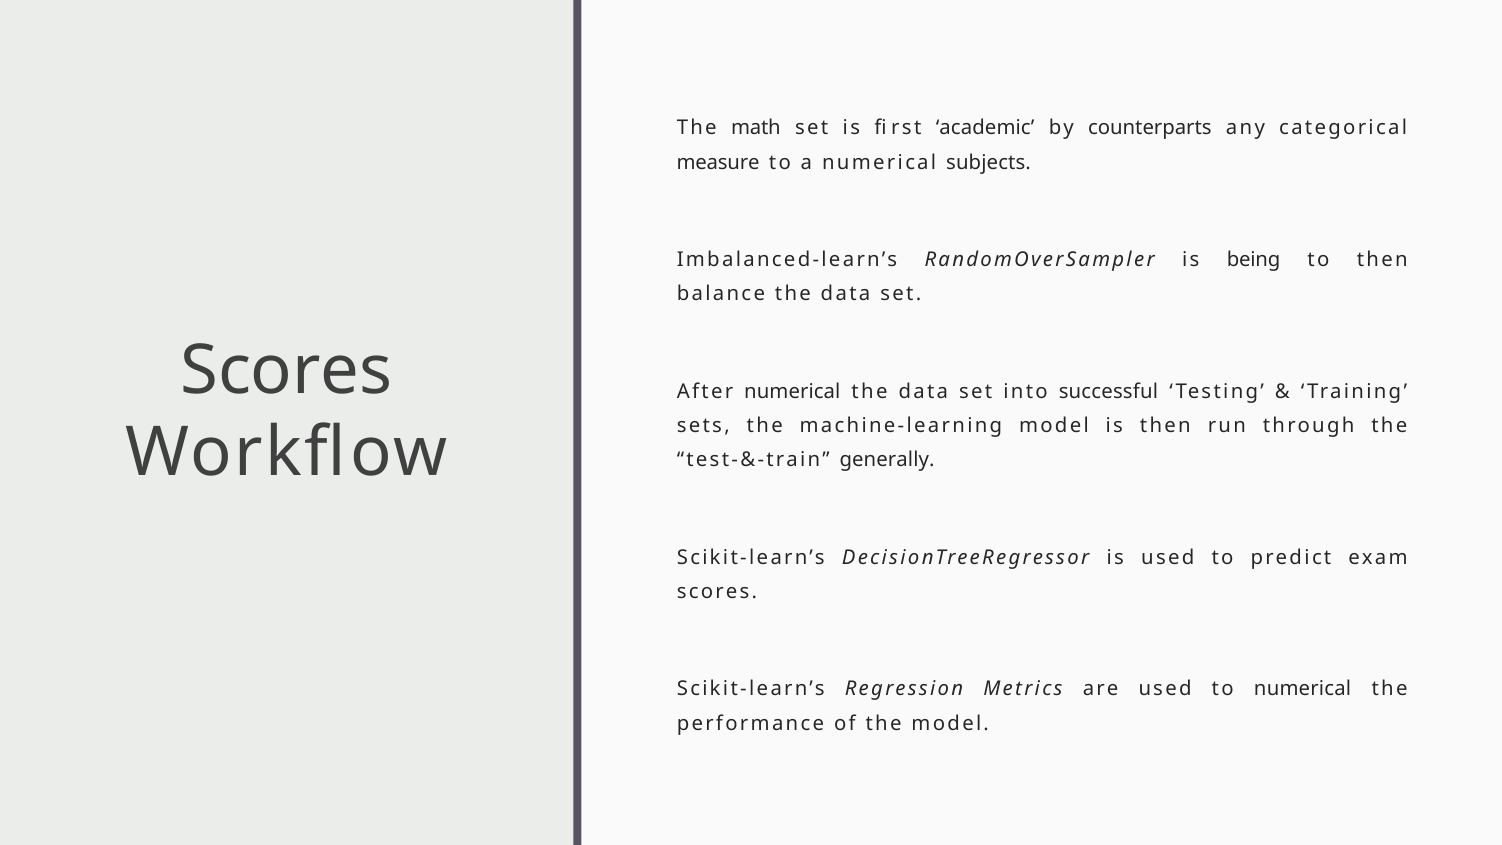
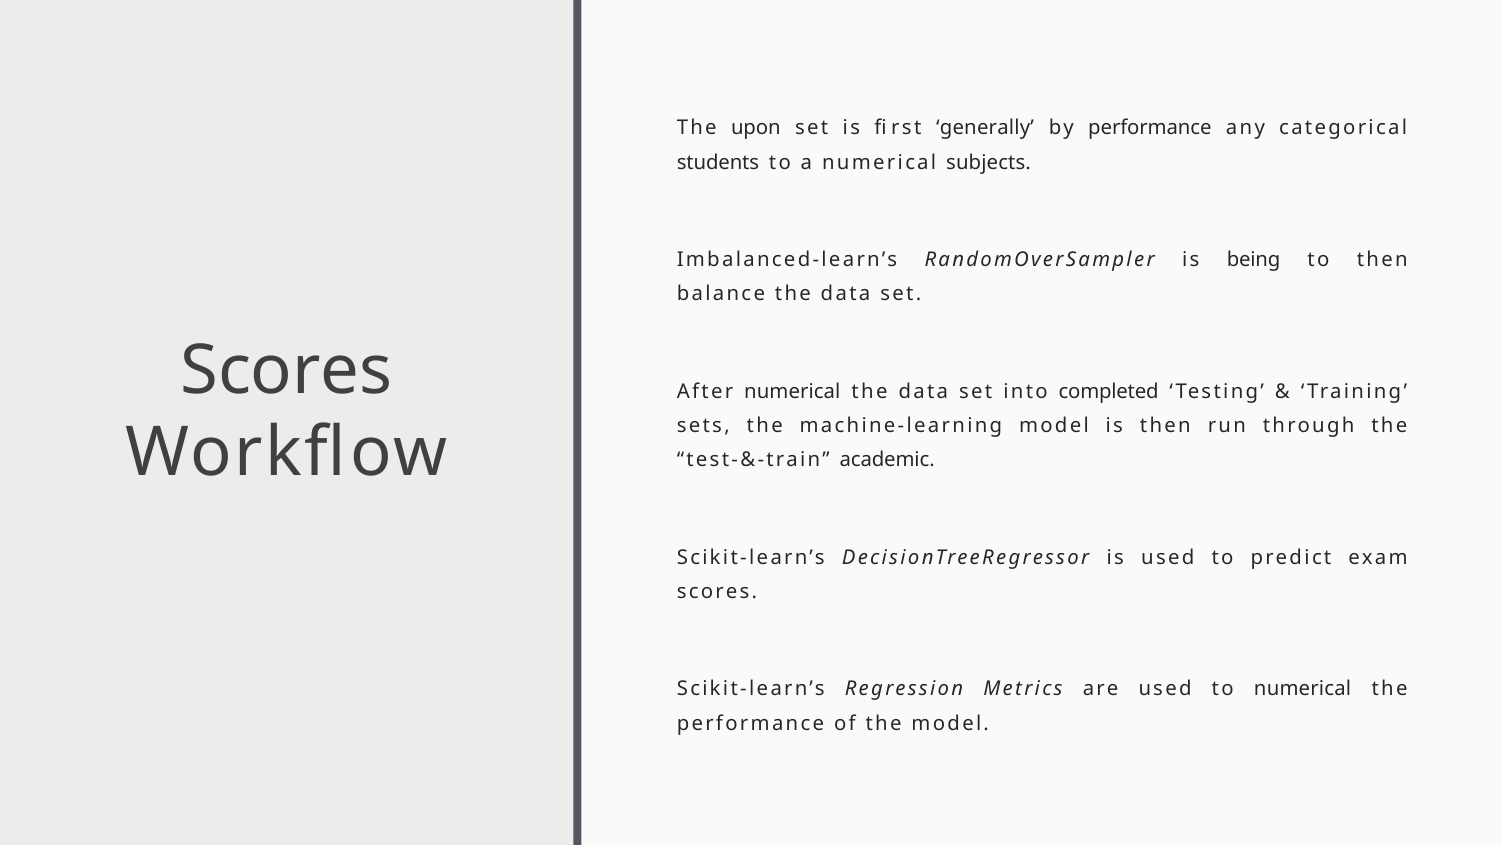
math: math -> upon (756, 128)
academic: academic -> generally (985, 128)
by counterparts: counterparts -> performance (1150, 128)
measure: measure -> students (718, 162)
successful: successful -> completed (1109, 392)
generally: generally -> academic (887, 460)
